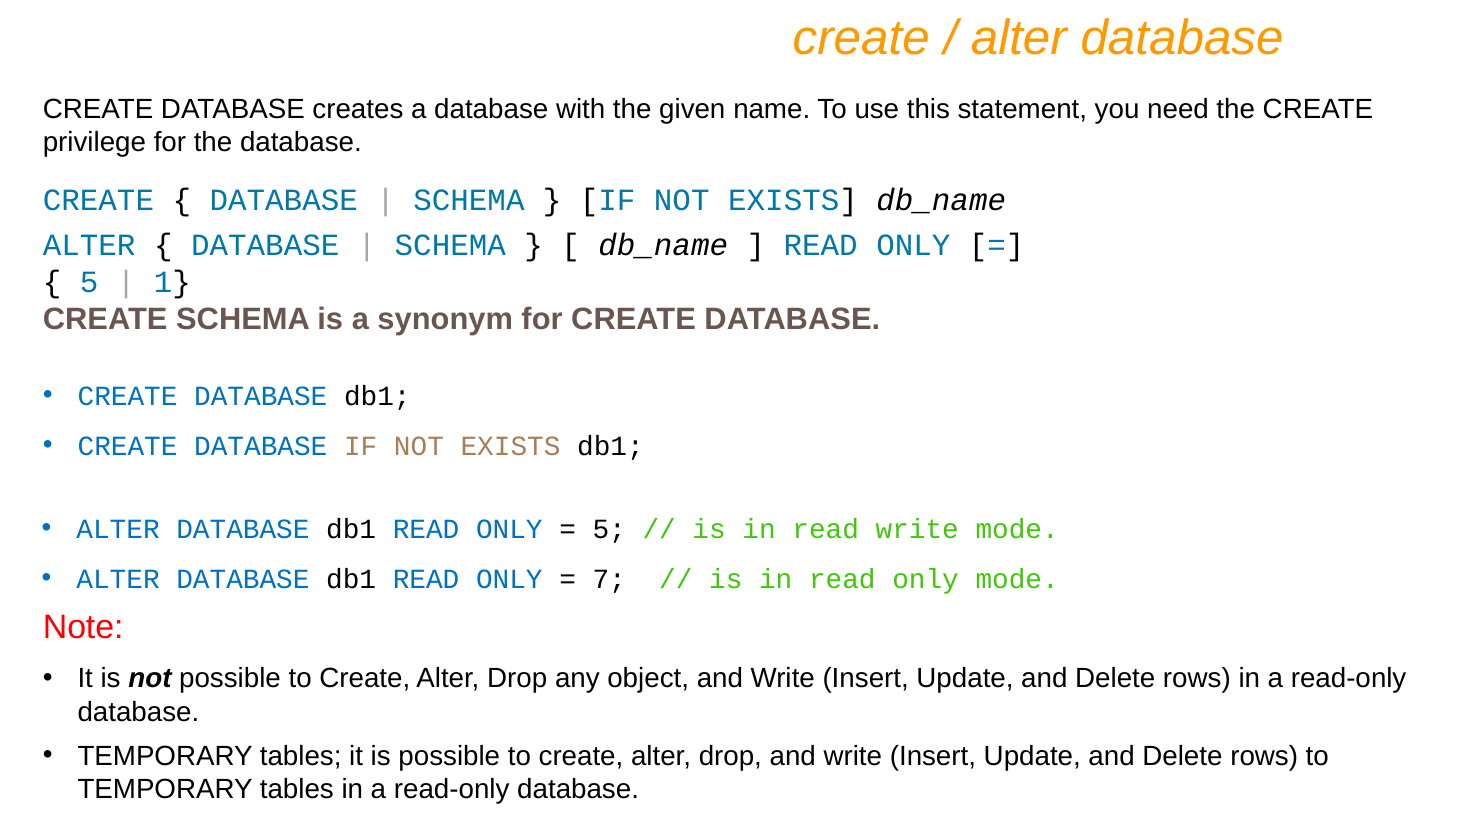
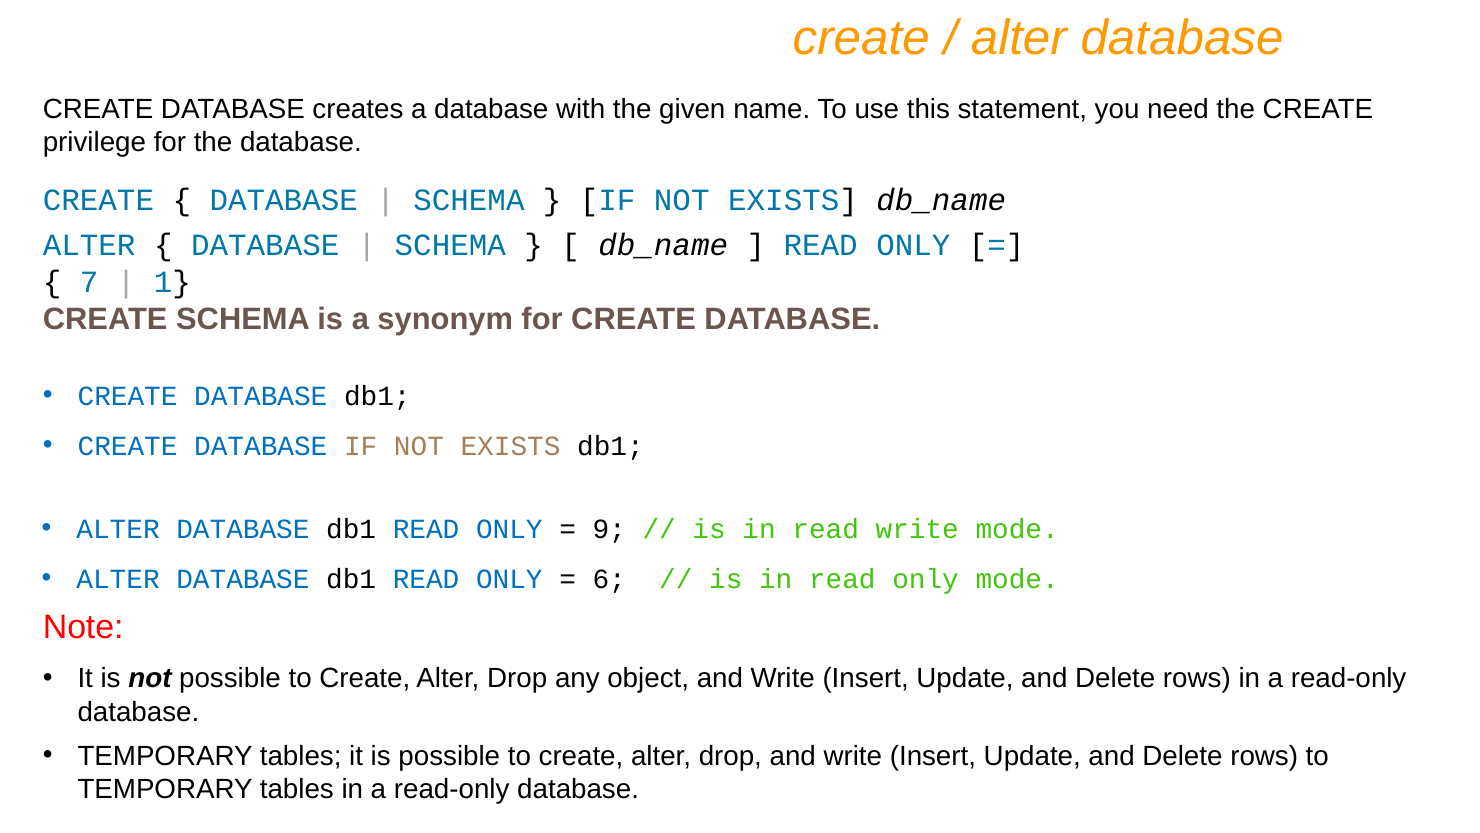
5: 5 -> 7 (89, 282)
5: 5 -> 9 (609, 529)
7: 7 -> 6 (609, 579)
